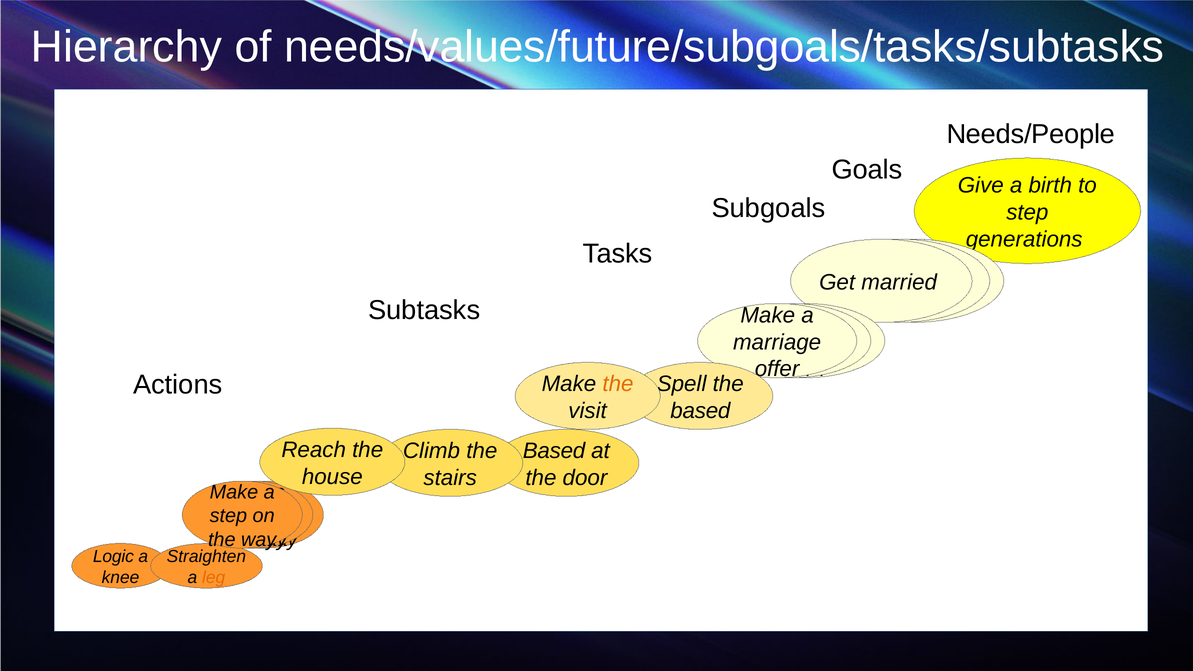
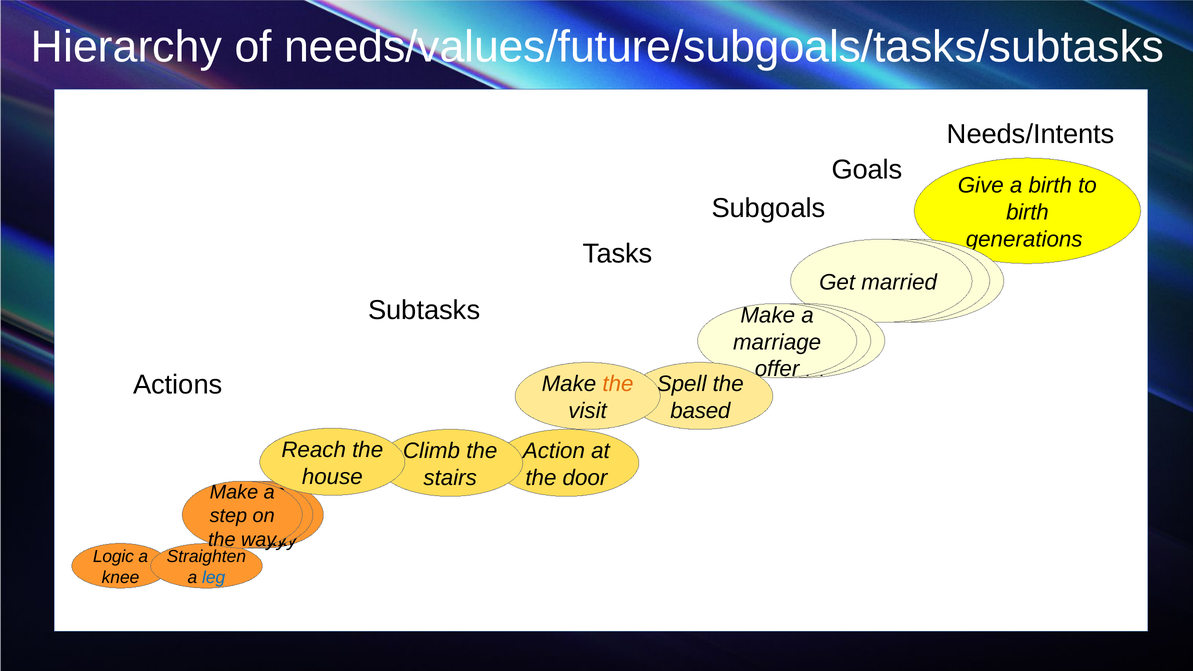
Needs/People: Needs/People -> Needs/Intents (1031, 134)
step: step -> birth (1027, 212)
Based: Based -> Action (554, 451)
leg colour: orange -> blue (214, 577)
